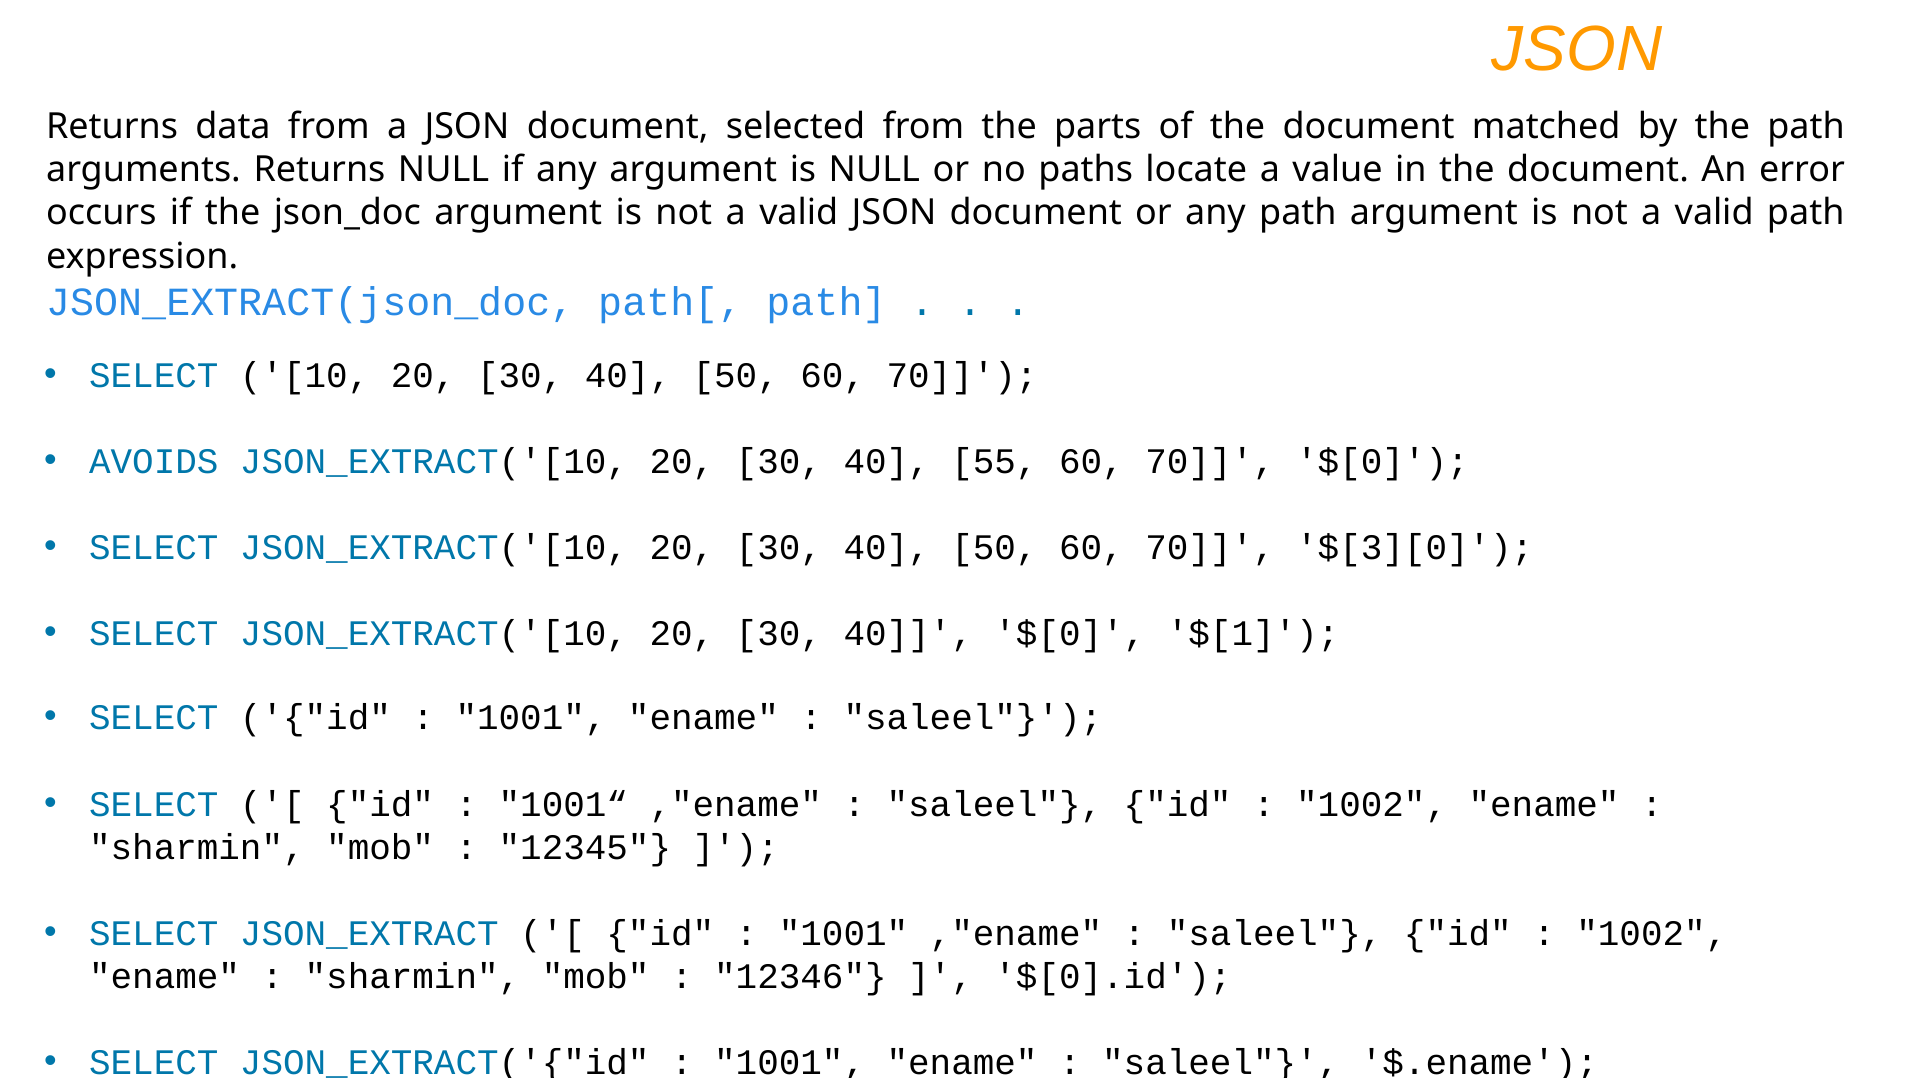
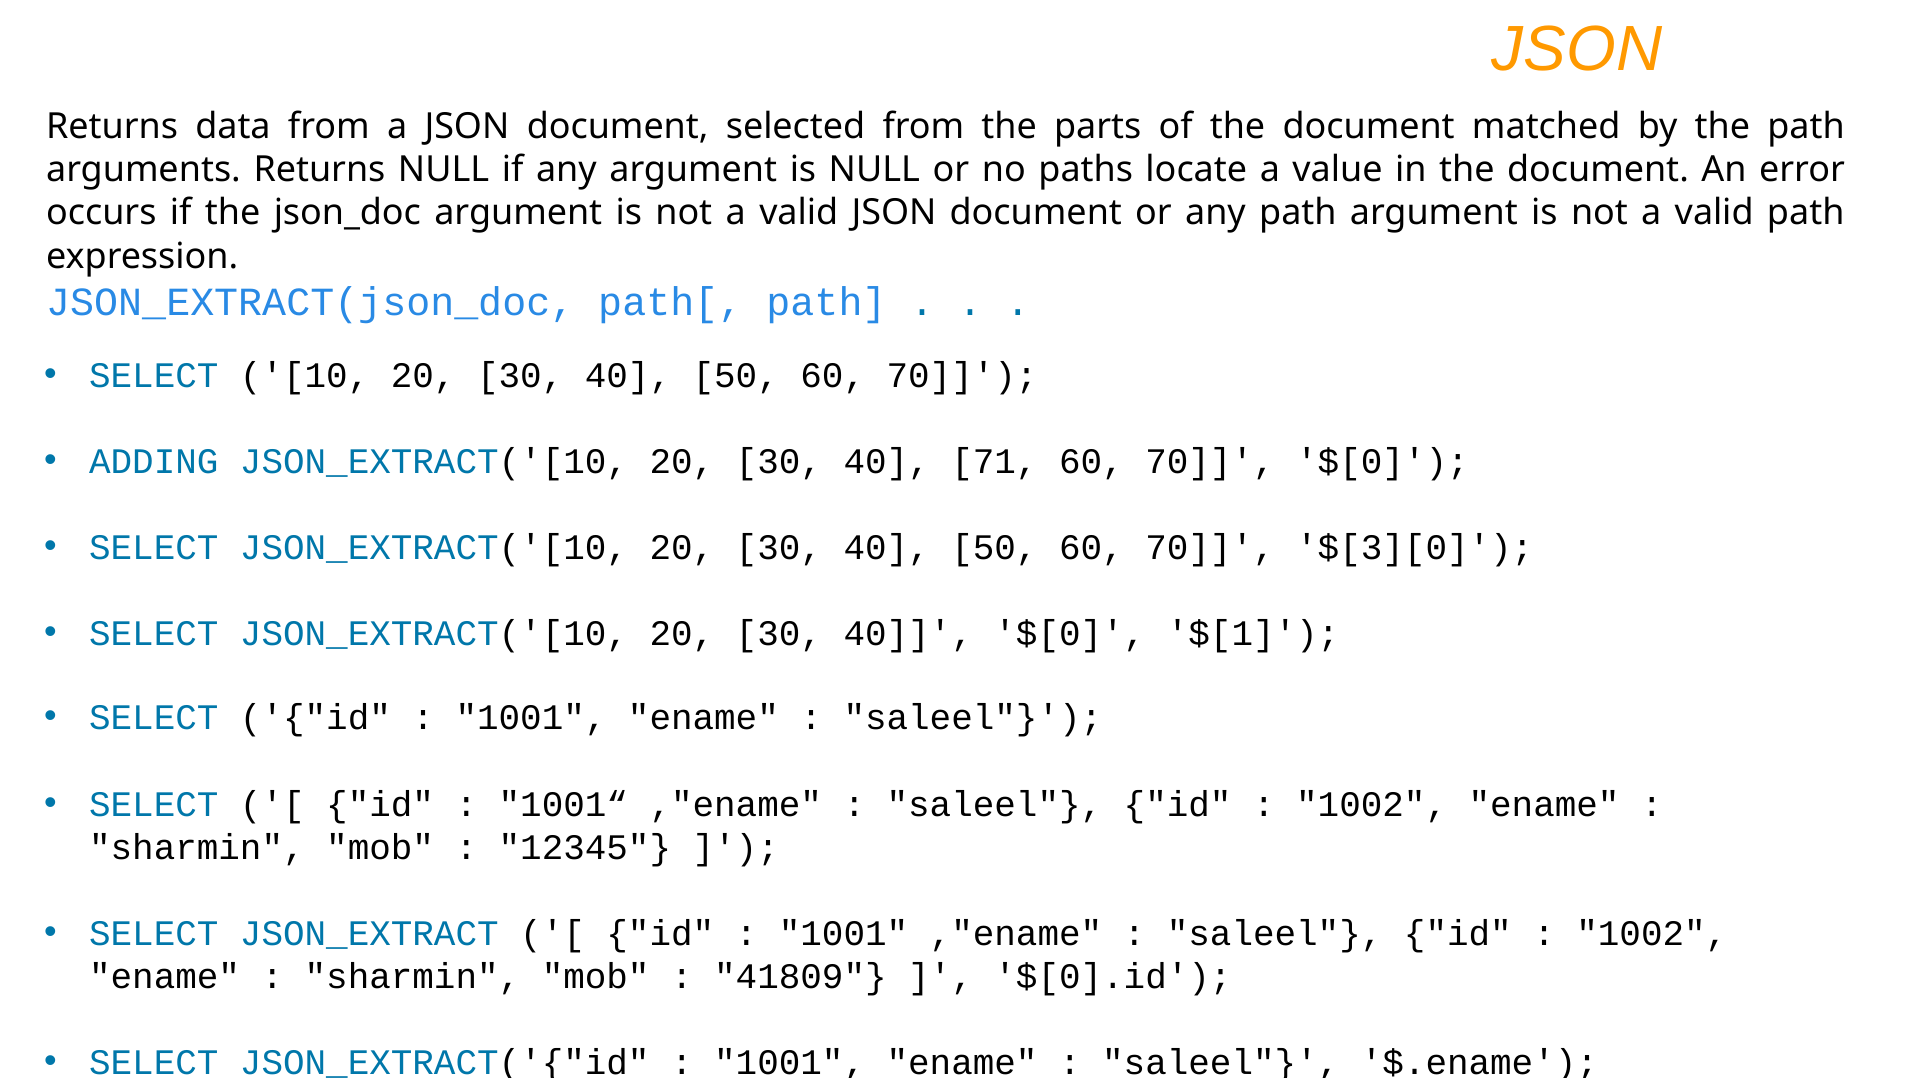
AVOIDS: AVOIDS -> ADDING (154, 461)
55: 55 -> 71 (994, 461)
12346: 12346 -> 41809 (800, 976)
